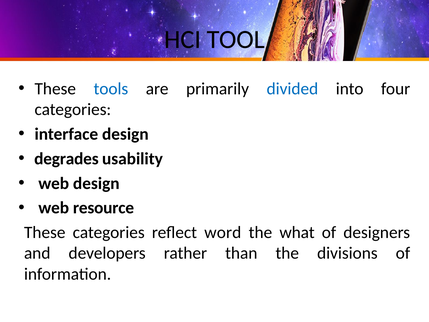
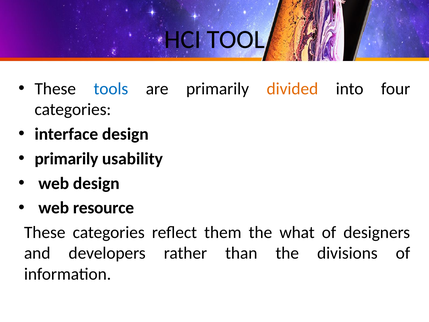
divided colour: blue -> orange (292, 89)
degrades: degrades -> primarily (66, 159)
word: word -> them (223, 232)
